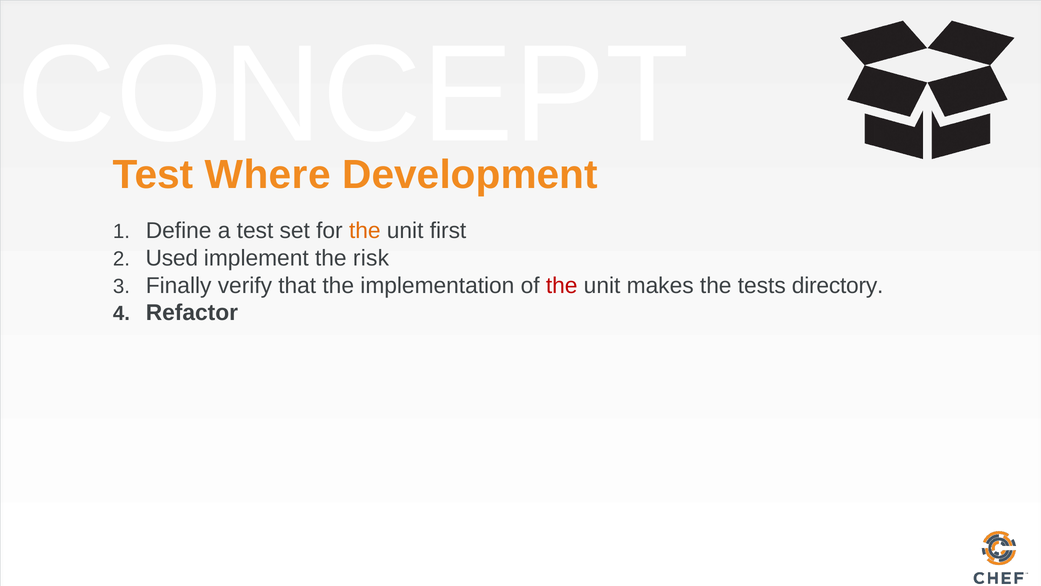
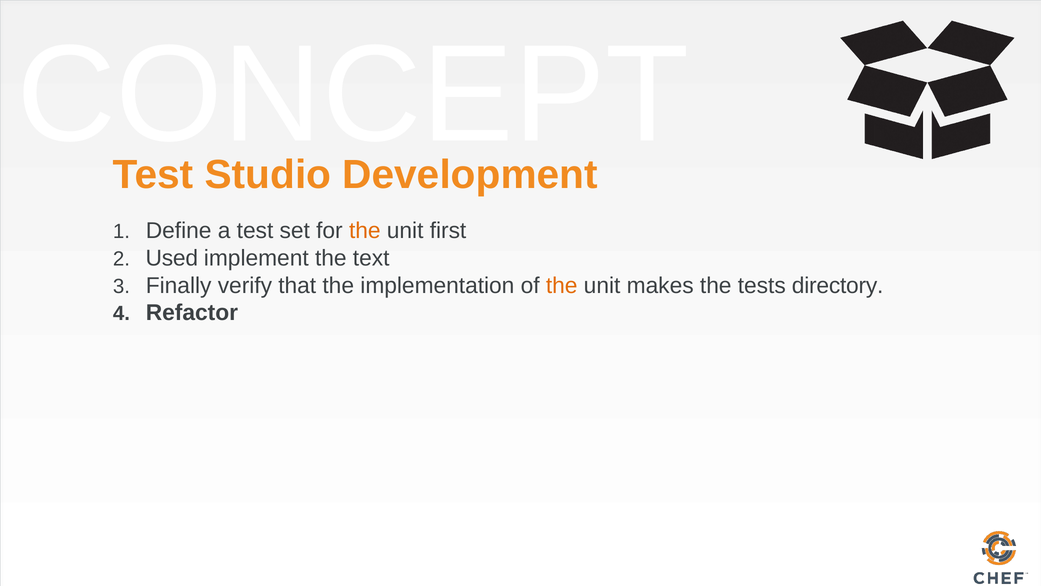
Where: Where -> Studio (268, 174)
risk: risk -> text (371, 258)
the colour: red -> orange (562, 285)
